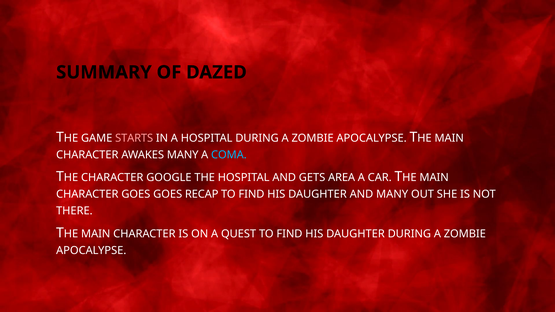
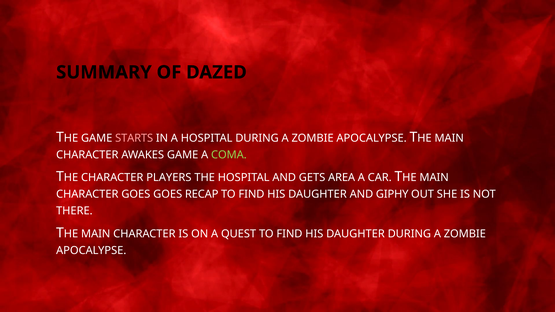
AWAKES MANY: MANY -> GAME (183, 155)
COMA colour: light blue -> light green (229, 155)
GOOGLE: GOOGLE -> PLAYERS (169, 178)
AND MANY: MANY -> GIPHY (392, 194)
